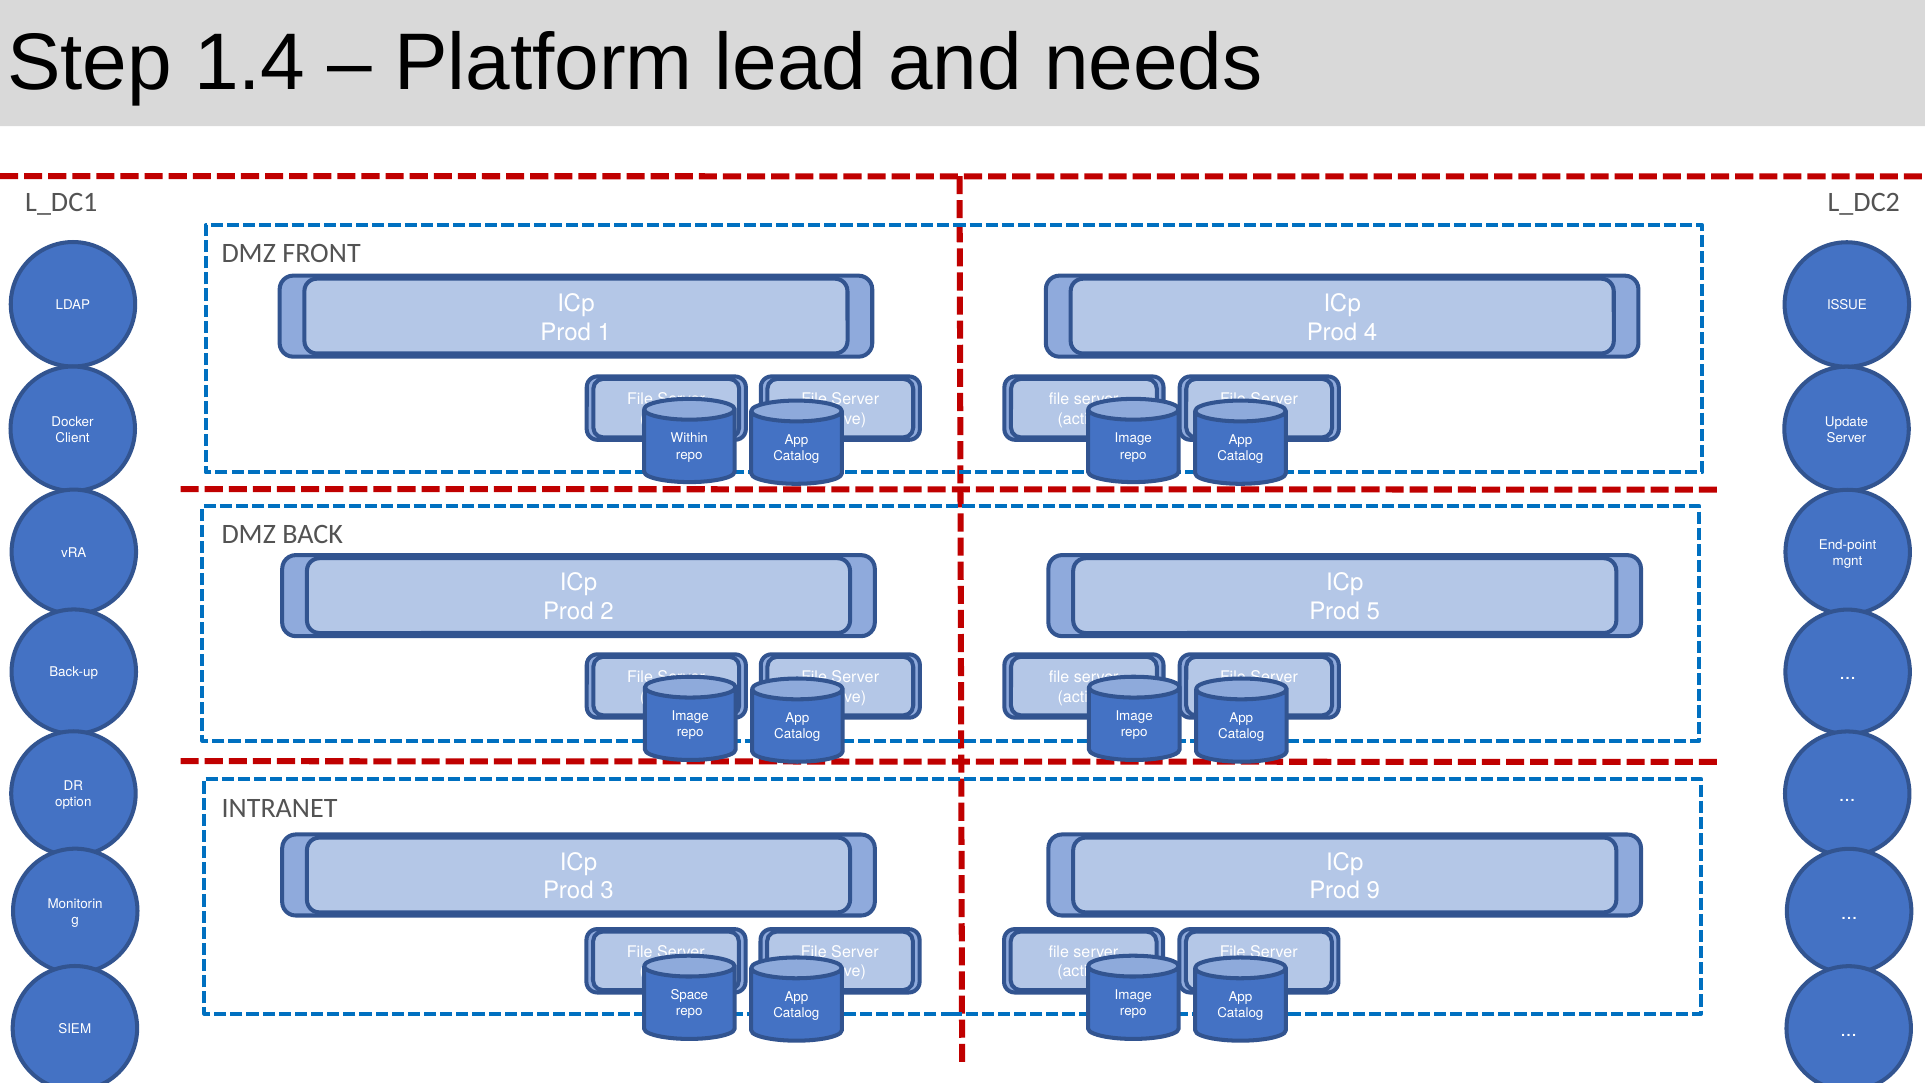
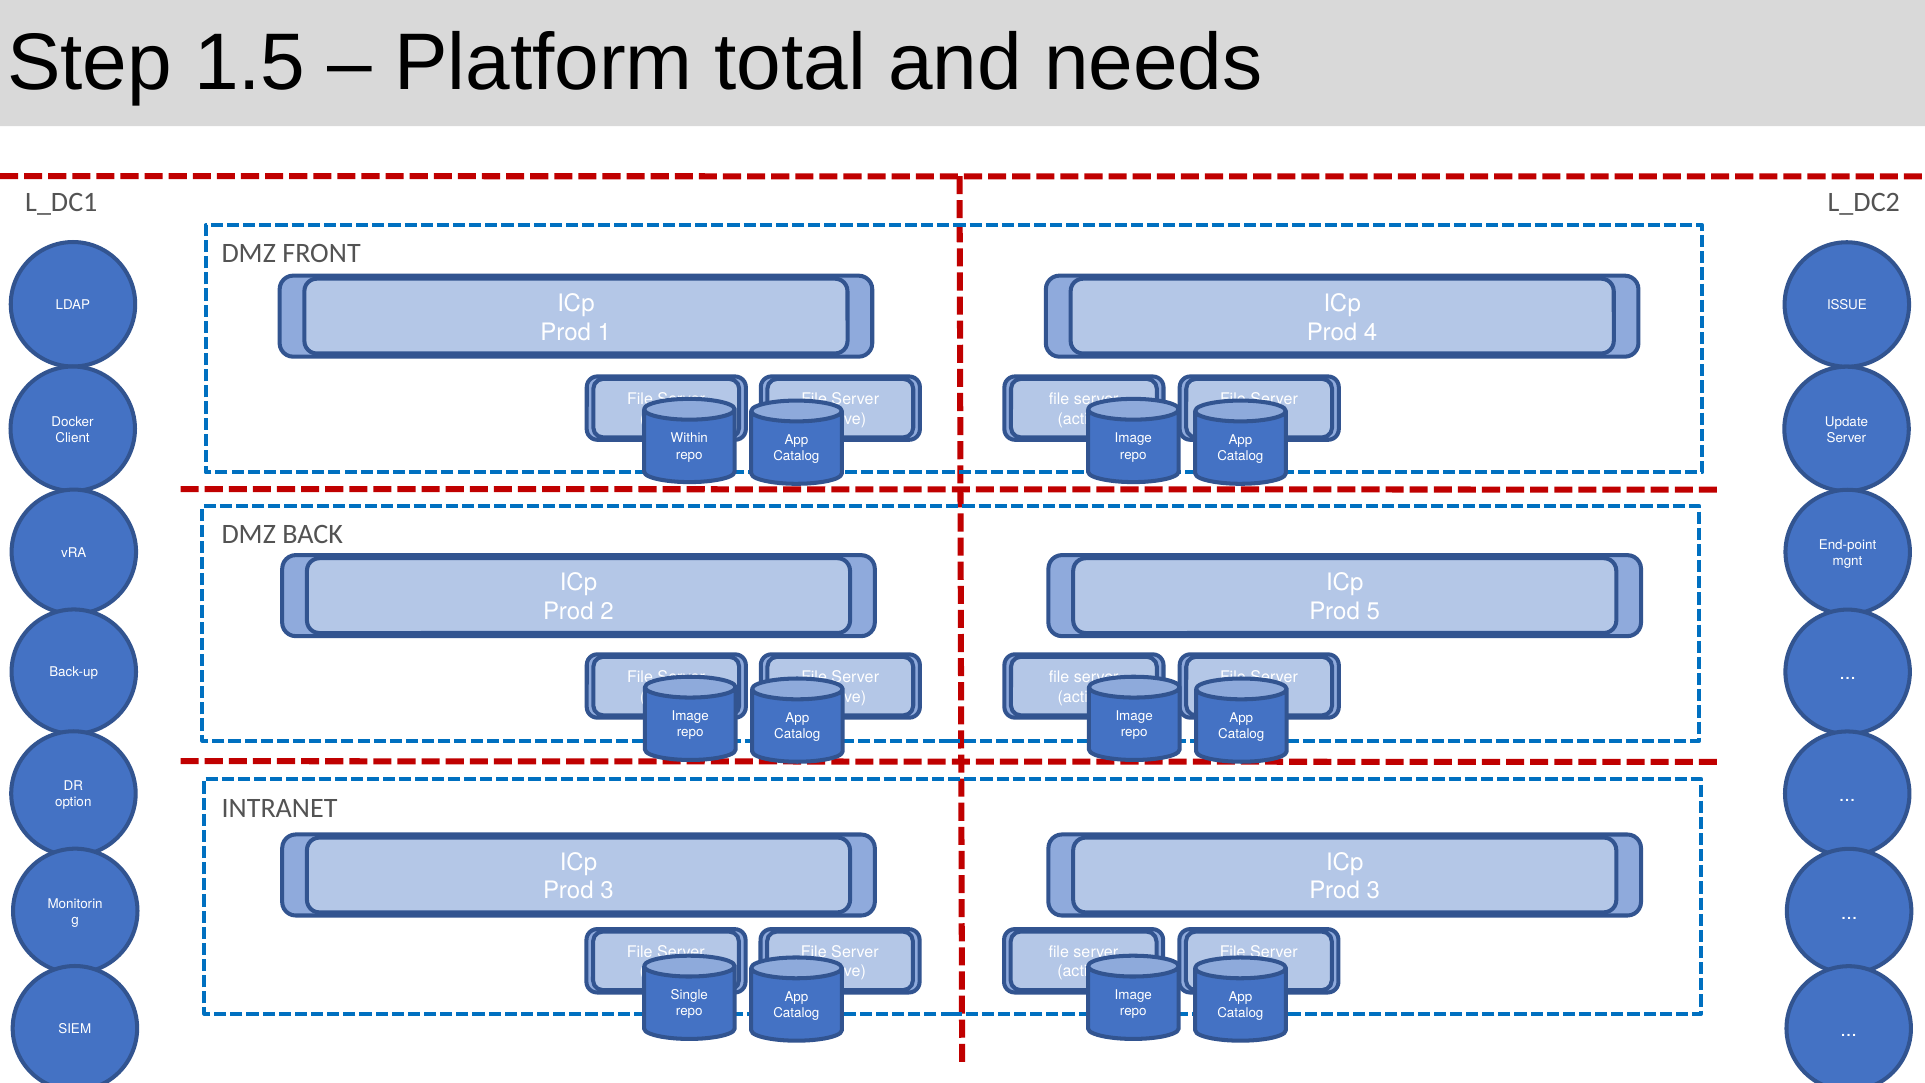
1.4: 1.4 -> 1.5 (250, 63)
lead: lead -> total (790, 63)
9: 9 -> 3 (1373, 891)
Space: Space -> Single (689, 995)
